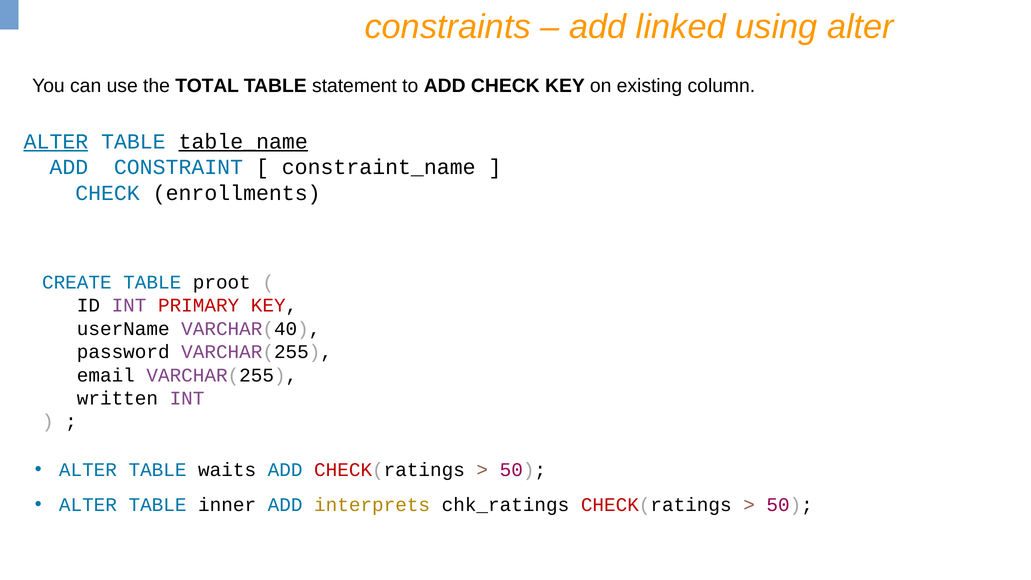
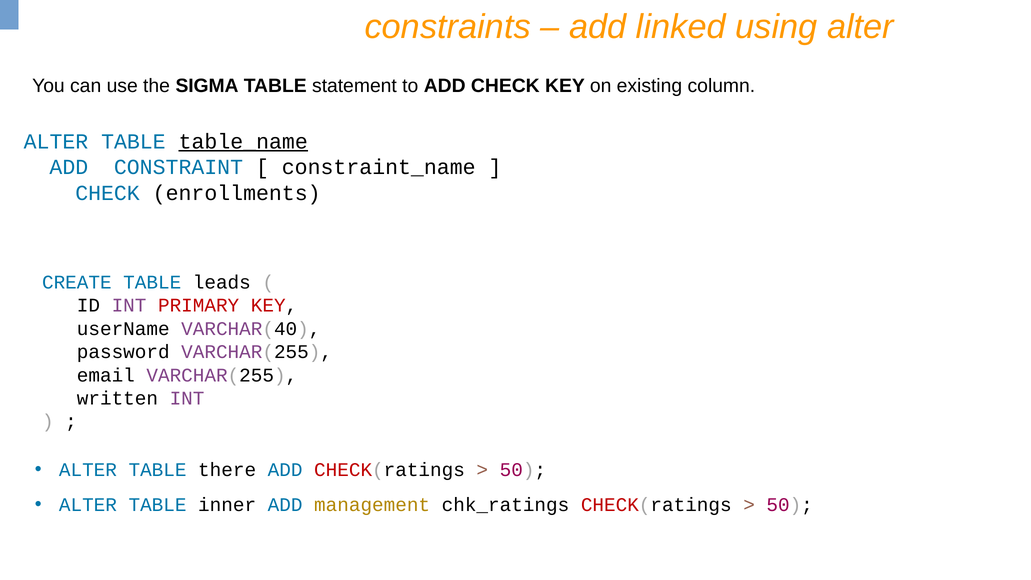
TOTAL: TOTAL -> SIGMA (207, 86)
ALTER underline: present -> none (56, 141)
proot: proot -> leads (222, 282)
waits: waits -> there (227, 470)
interprets: interprets -> management (372, 505)
